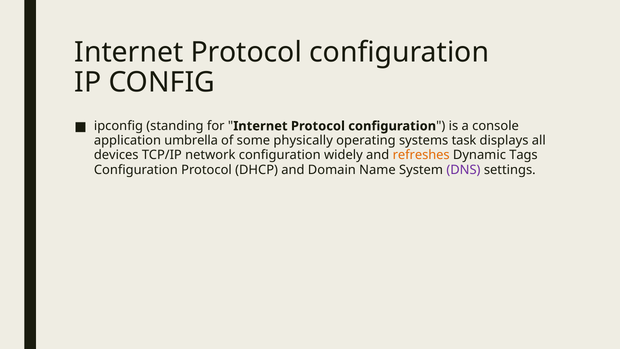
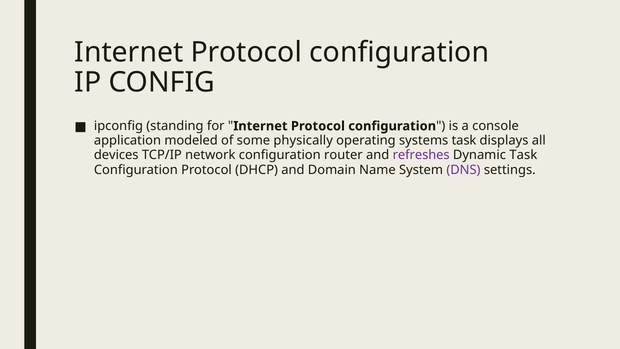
umbrella: umbrella -> modeled (191, 141)
widely: widely -> router (343, 155)
refreshes colour: orange -> purple (421, 155)
Dynamic Tags: Tags -> Task (523, 155)
